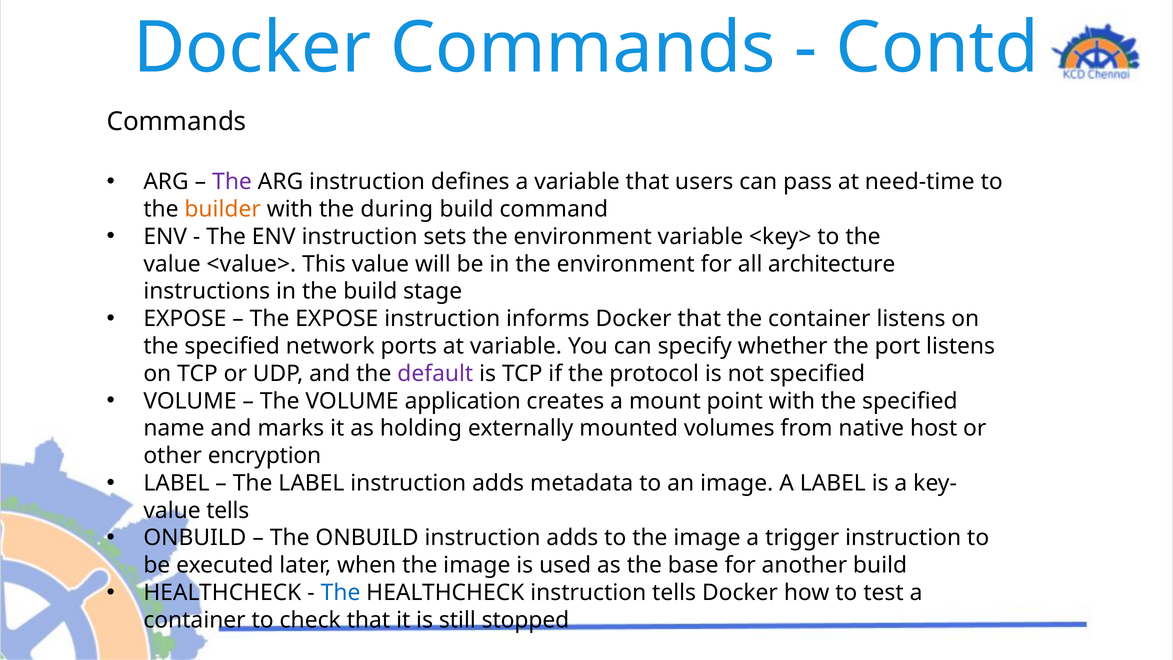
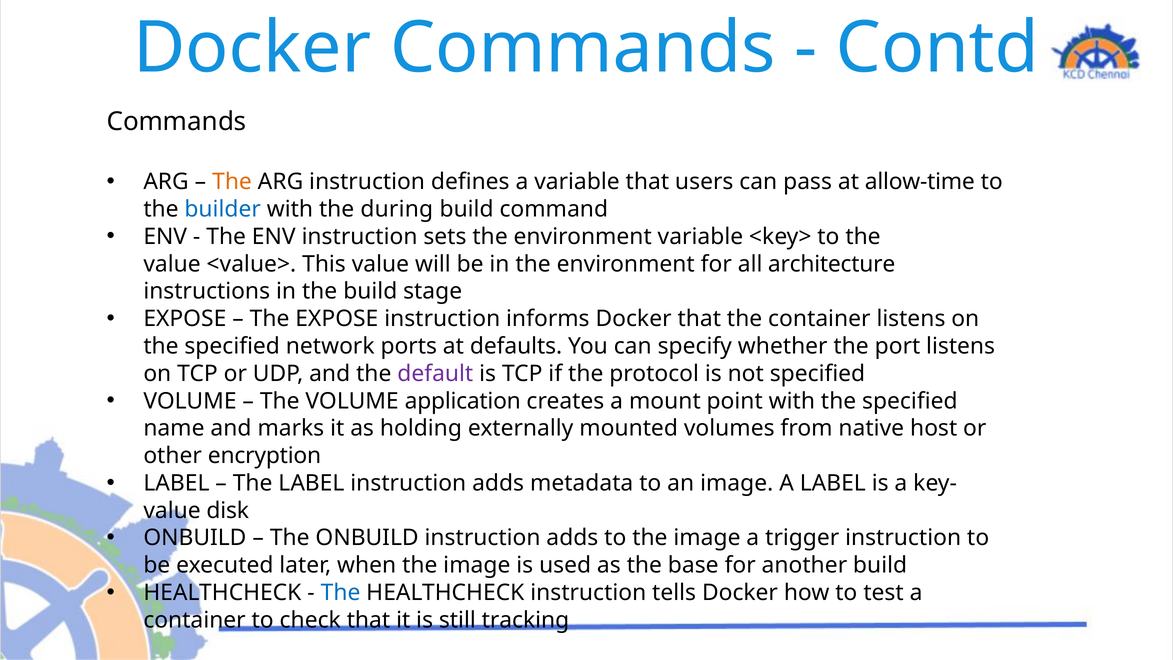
The colour: purple -> orange (232, 182)
need-time: need-time -> allow-time (920, 182)
builder colour: orange -> blue (223, 209)
at variable: variable -> defaults (516, 346)
value tells: tells -> disk (228, 510)
stopped: stopped -> tracking (525, 620)
